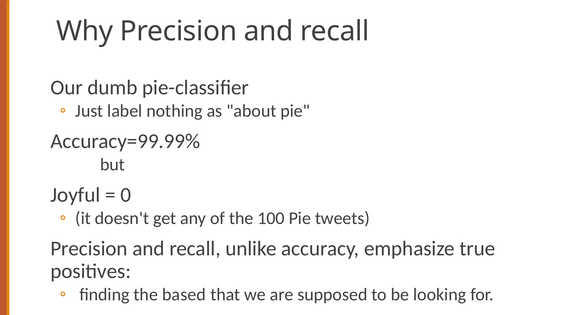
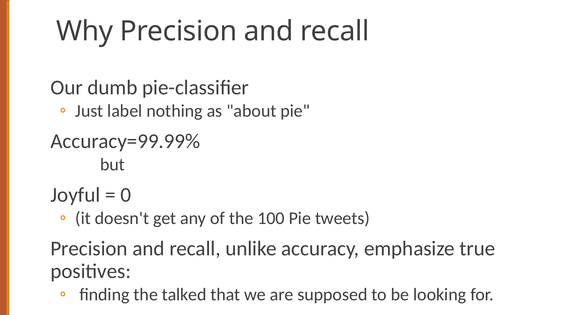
based: based -> talked (184, 295)
